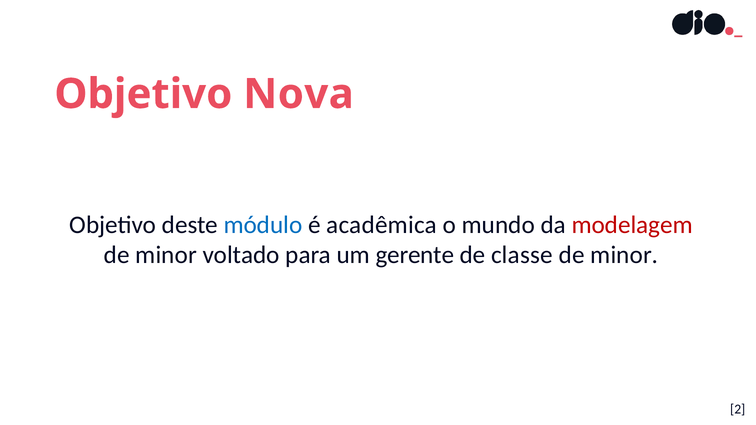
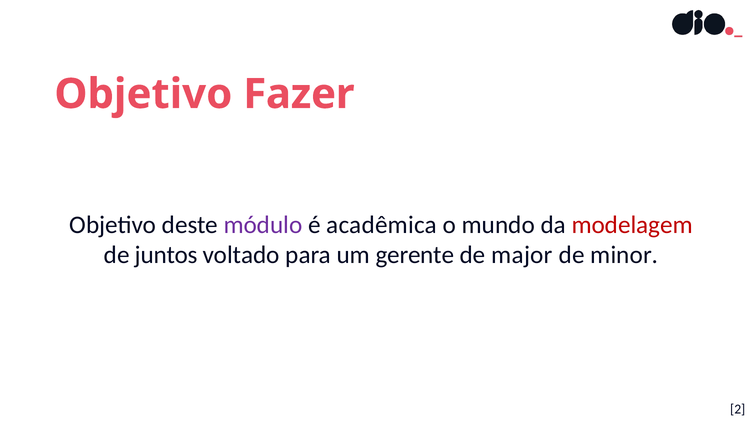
Nova: Nova -> Fazer (299, 94)
módulo colour: blue -> purple (263, 225)
minor: minor -> juntos (166, 255)
classe: classe -> major (522, 255)
